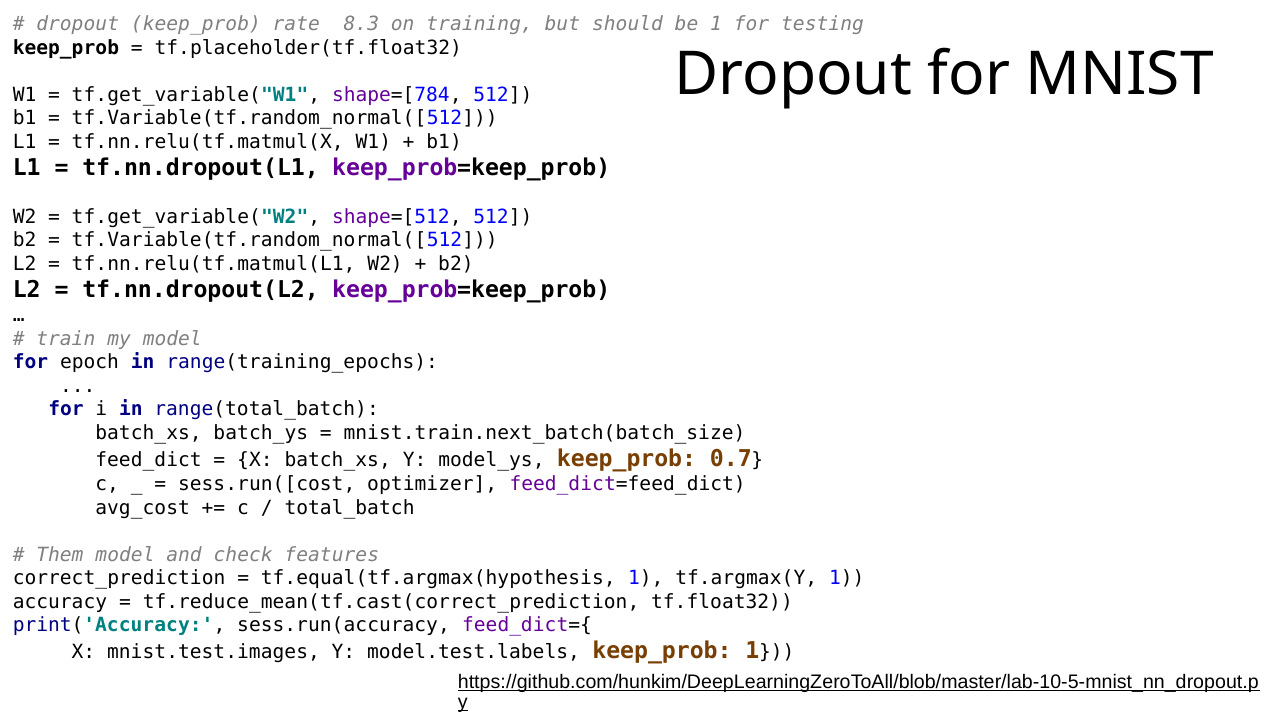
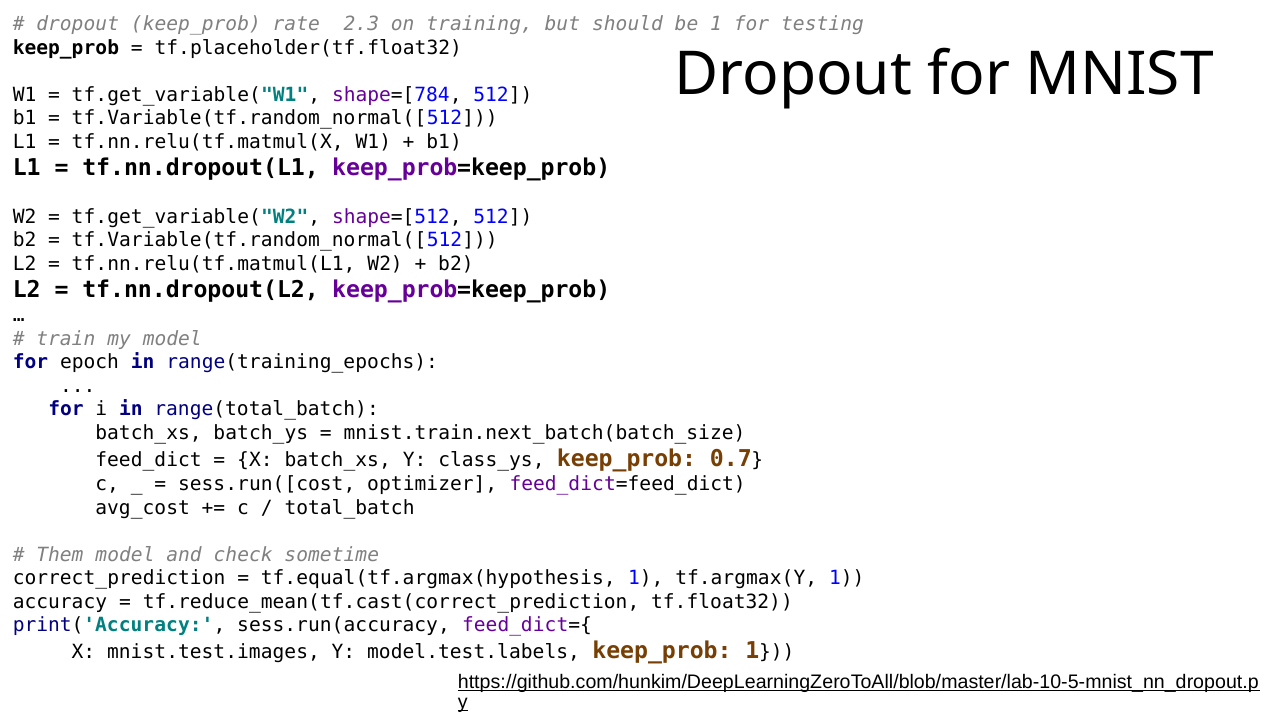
8.3: 8.3 -> 2.3 (361, 24)
model_ys: model_ys -> class_ys (491, 460)
features: features -> sometime (332, 555)
